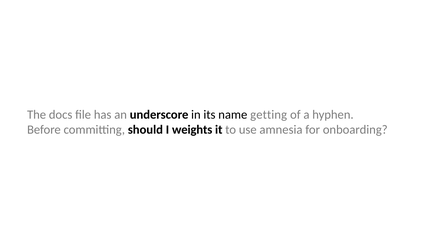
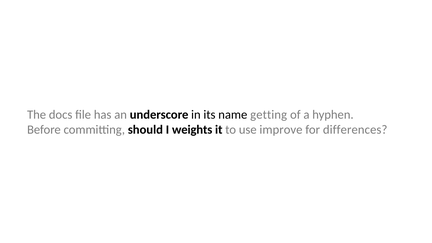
amnesia: amnesia -> improve (281, 130)
onboarding: onboarding -> differences (355, 130)
